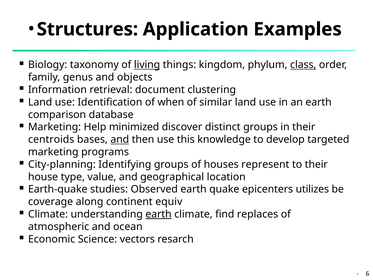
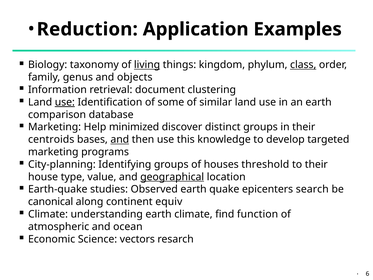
Structures: Structures -> Reduction (87, 29)
use underline: none -> present (65, 102)
when: when -> some (171, 102)
represent: represent -> threshold (265, 164)
geographical underline: none -> present (172, 177)
utilizes: utilizes -> search (312, 189)
coverage: coverage -> canonical (51, 202)
earth underline: present -> none (159, 214)
replaces: replaces -> function (258, 214)
